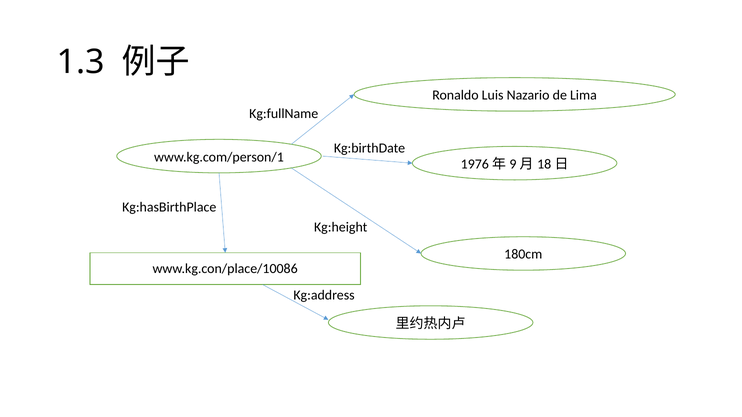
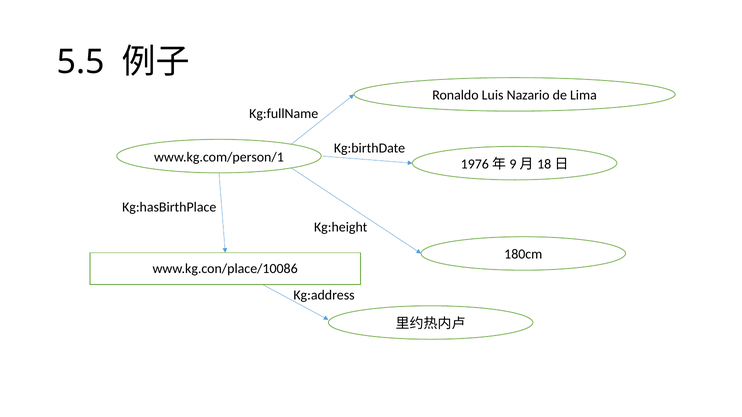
1.3: 1.3 -> 5.5 (81, 62)
